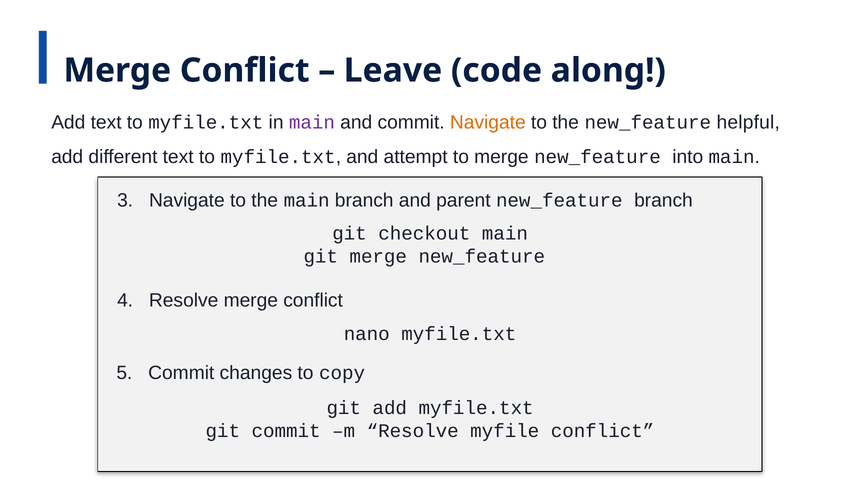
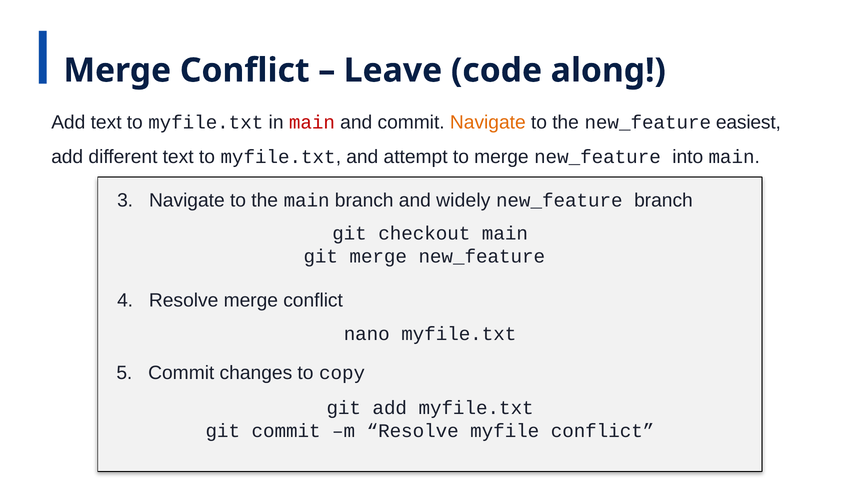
main colour: purple -> red (312, 123)
helpful: helpful -> easiest (748, 123)
parent: parent -> widely (463, 201)
